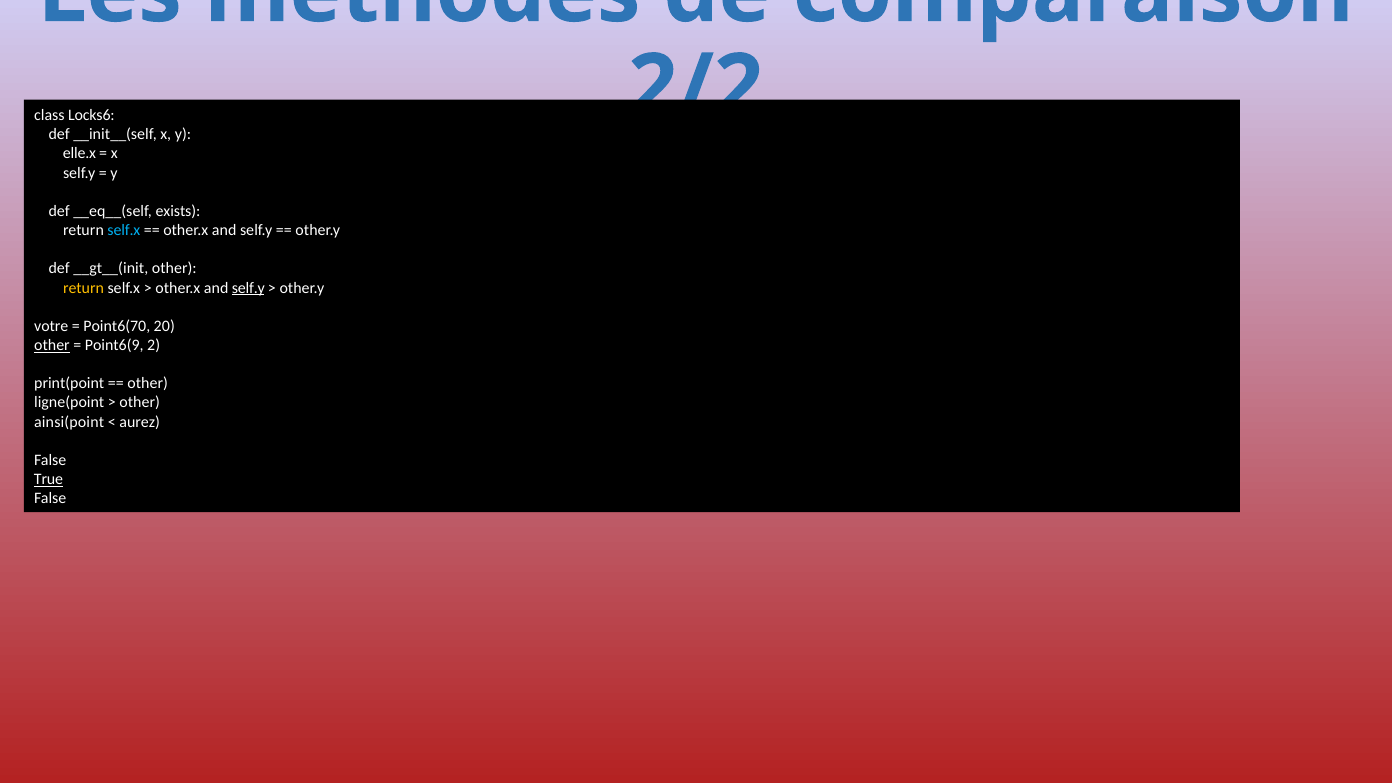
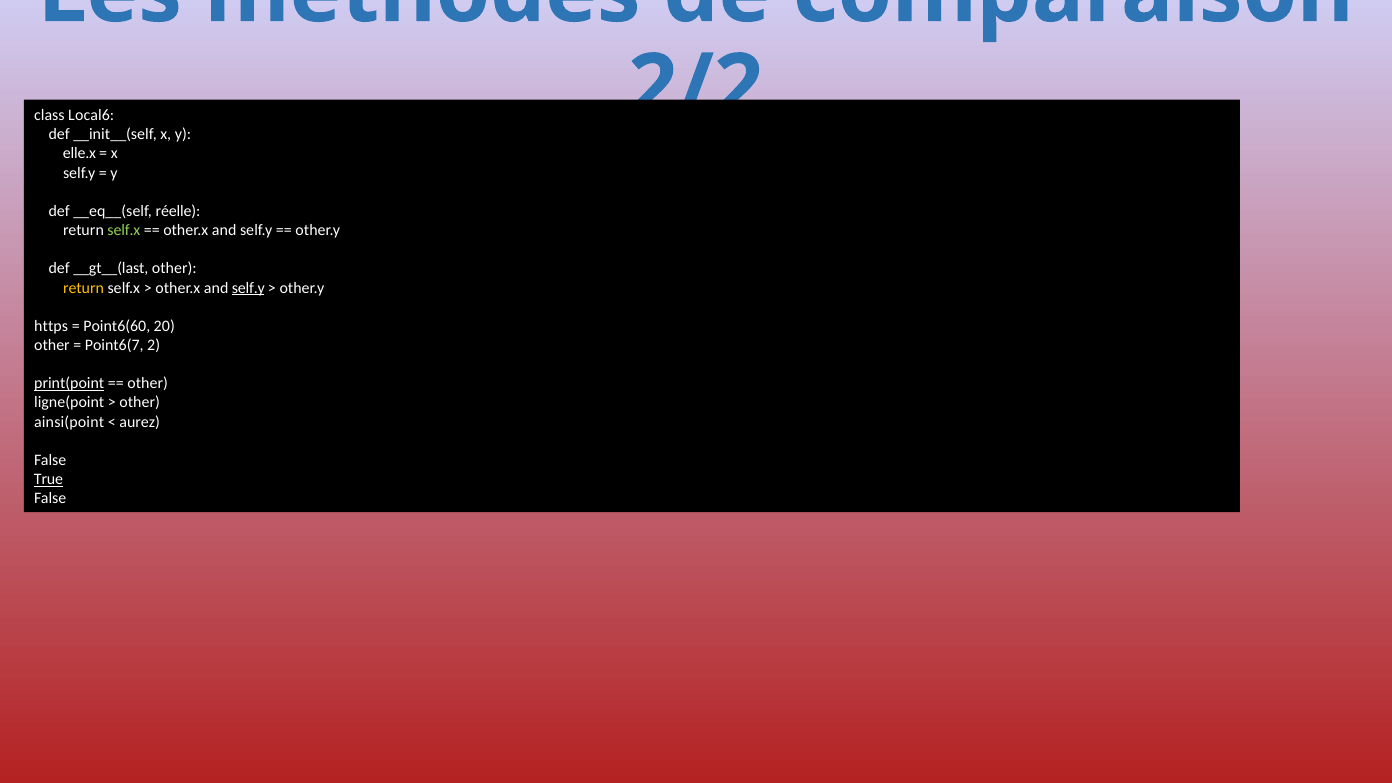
Locks6: Locks6 -> Local6 (91, 115)
exists: exists -> réelle (178, 211)
self.x colour: light blue -> light green (124, 230)
__gt__(init: __gt__(init -> __gt__(last (111, 269)
votre: votre -> https (51, 326)
Point6(70: Point6(70 -> Point6(60 (117, 326)
other underline: present -> none (52, 345)
Point6(9: Point6(9 -> Point6(7 (114, 345)
print(point underline: none -> present (69, 384)
